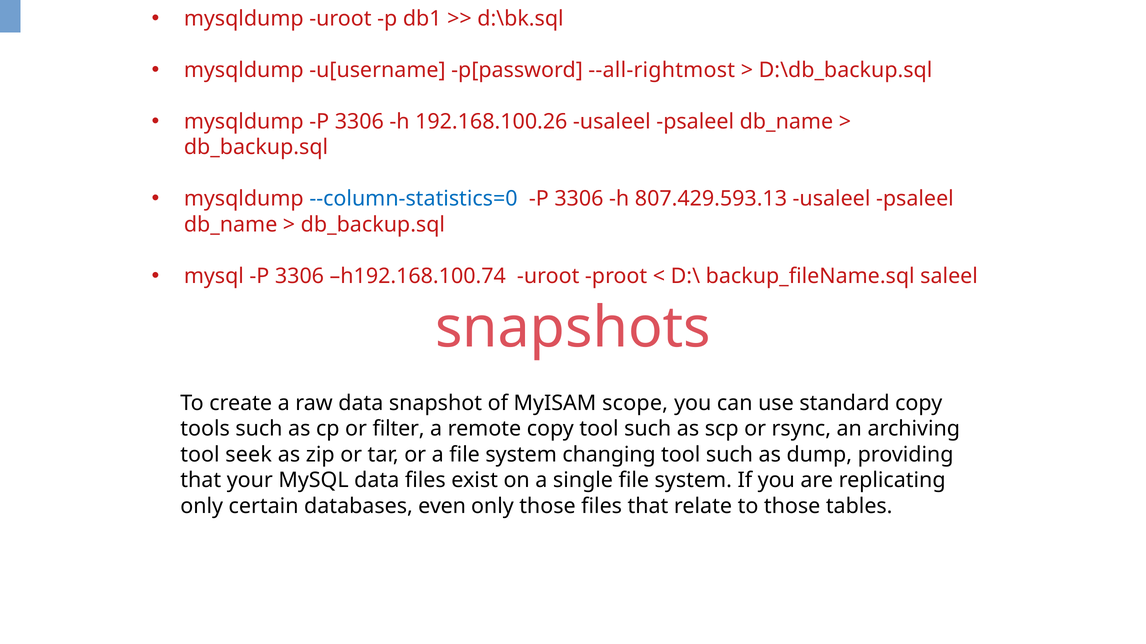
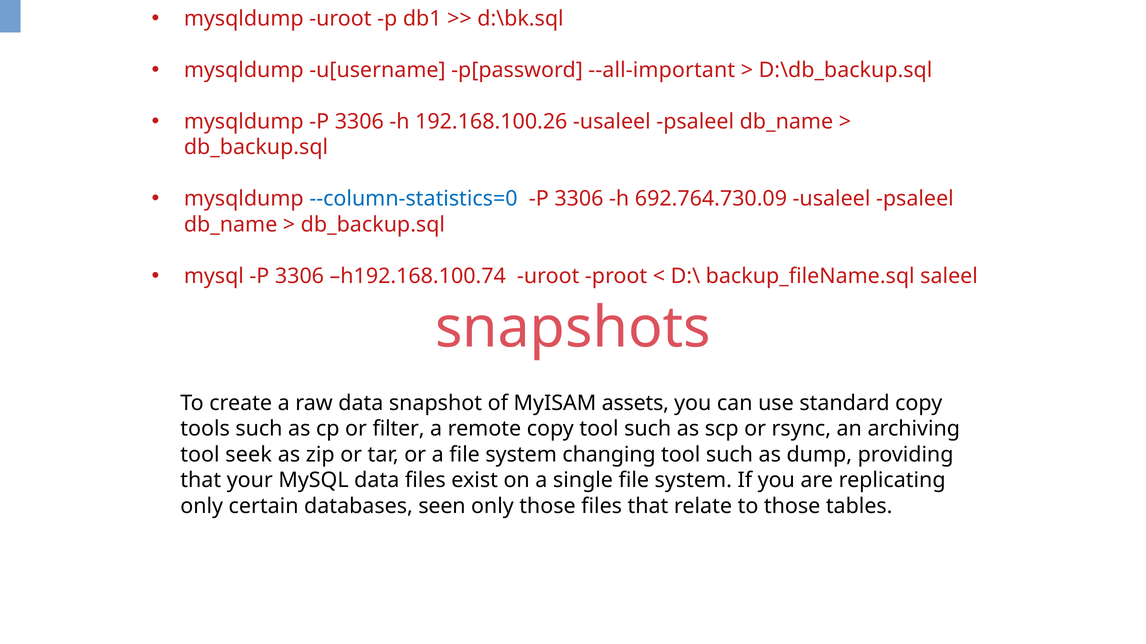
--all-rightmost: --all-rightmost -> --all-important (662, 70)
807.429.593.13: 807.429.593.13 -> 692.764.730.09 (711, 199)
scope: scope -> assets (635, 403)
even: even -> seen (442, 507)
